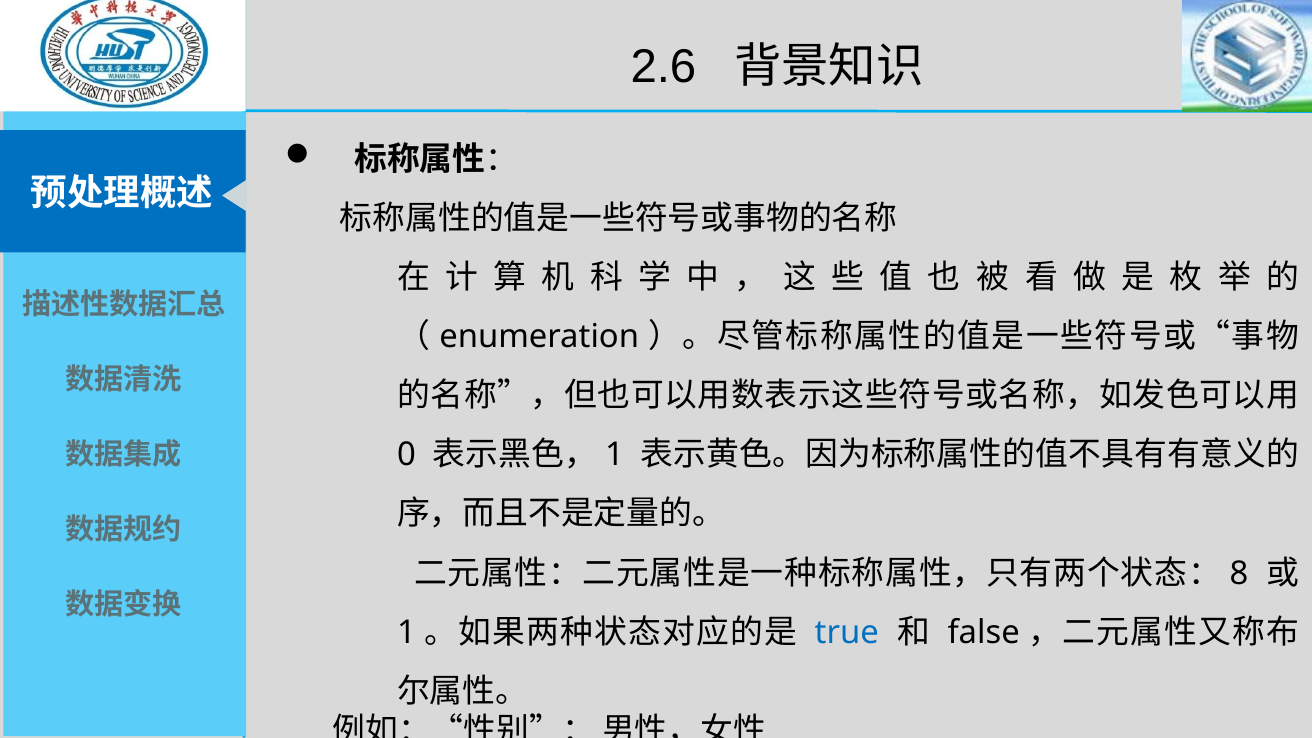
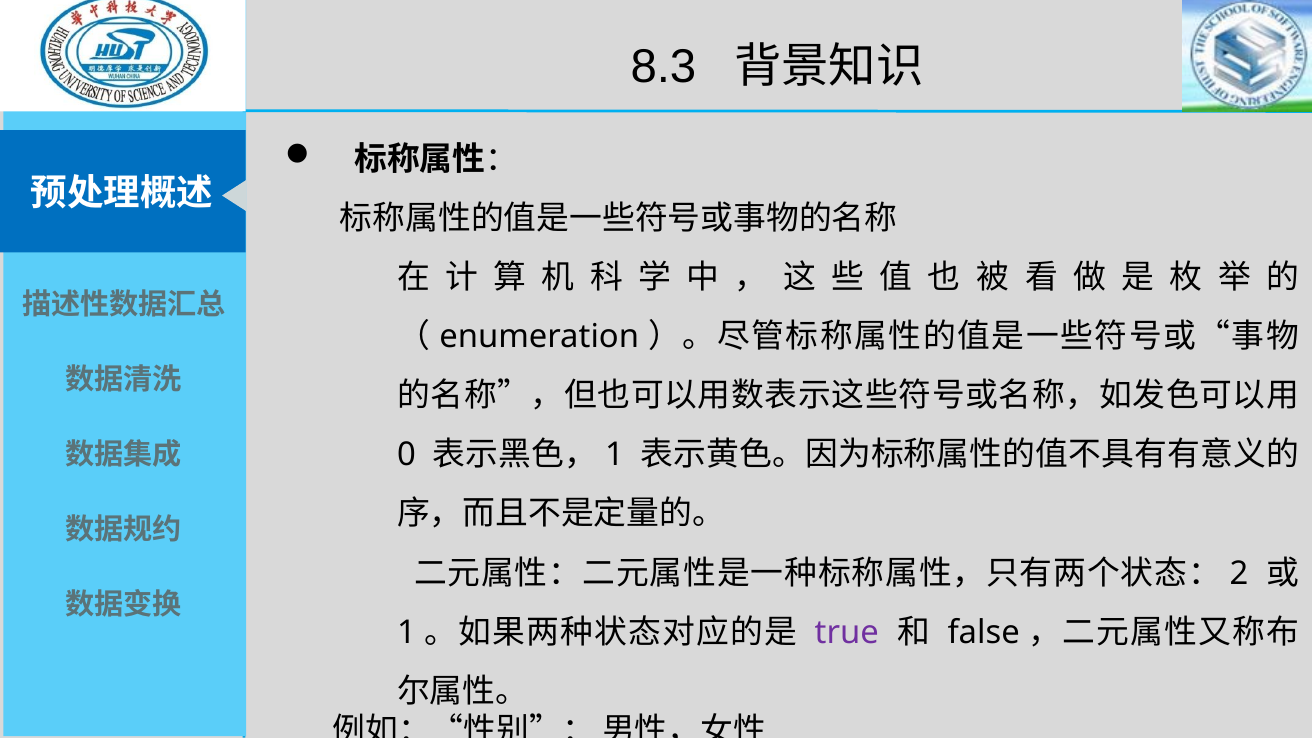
2.6: 2.6 -> 8.3 (663, 67)
8: 8 -> 2 (1239, 573)
true colour: blue -> purple (847, 632)
